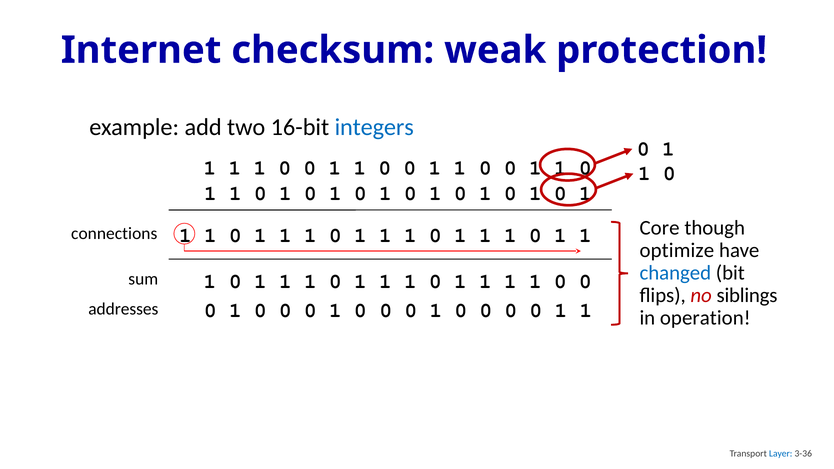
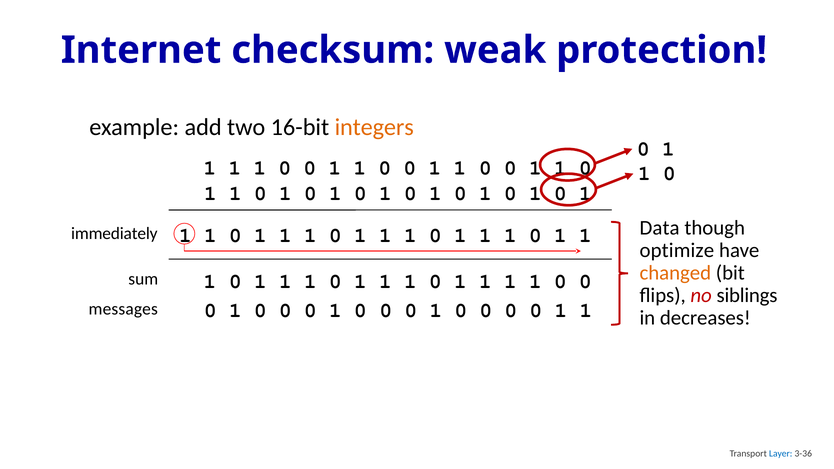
integers colour: blue -> orange (374, 127)
Core: Core -> Data (660, 228)
connections: connections -> immediately (114, 234)
changed colour: blue -> orange (675, 273)
addresses: addresses -> messages (123, 309)
operation: operation -> decreases (705, 318)
